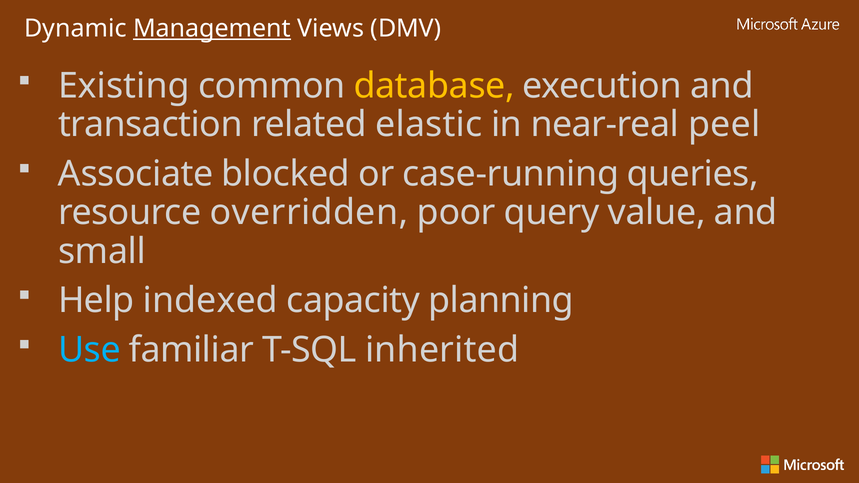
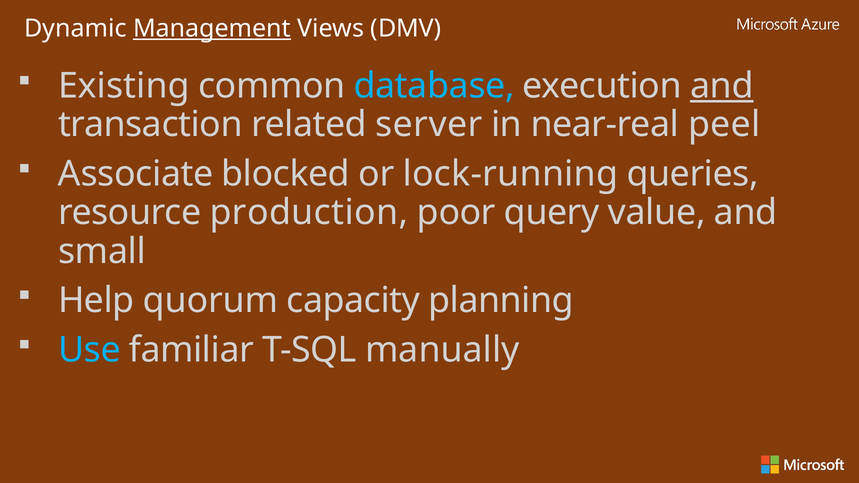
database colour: yellow -> light blue (434, 86)
and underline: none -> present (722, 86)
elastic: elastic -> server (429, 125)
case-running: case-running -> lock-running (510, 174)
overridden: overridden -> production (309, 213)
indexed: indexed -> quorum (210, 301)
inherited: inherited -> manually (442, 350)
